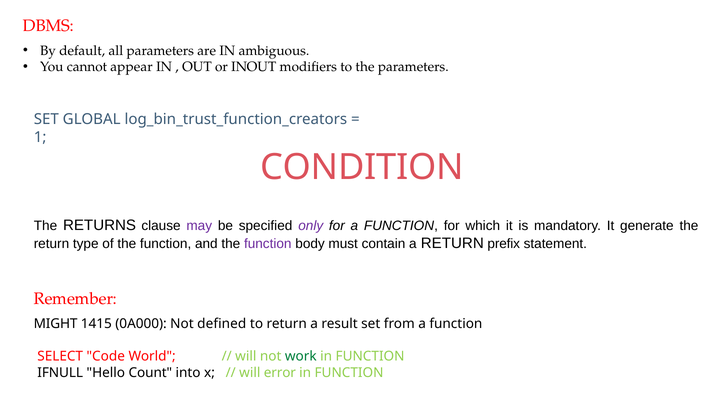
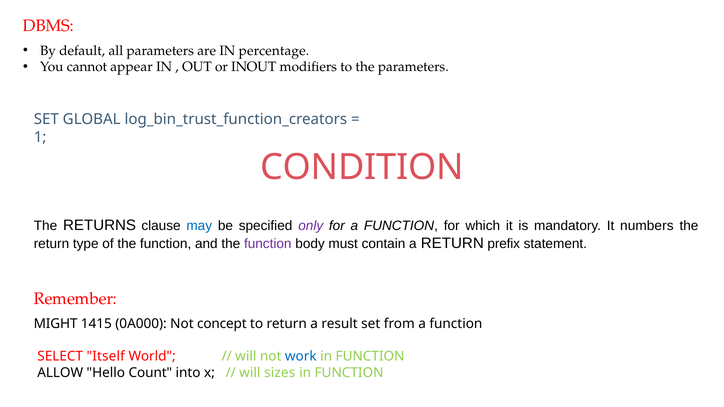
ambiguous: ambiguous -> percentage (274, 51)
may colour: purple -> blue (199, 226)
generate: generate -> numbers (647, 226)
defined: defined -> concept (222, 324)
Code: Code -> Itself (106, 357)
work colour: green -> blue (301, 357)
IFNULL: IFNULL -> ALLOW (60, 373)
error: error -> sizes (280, 373)
